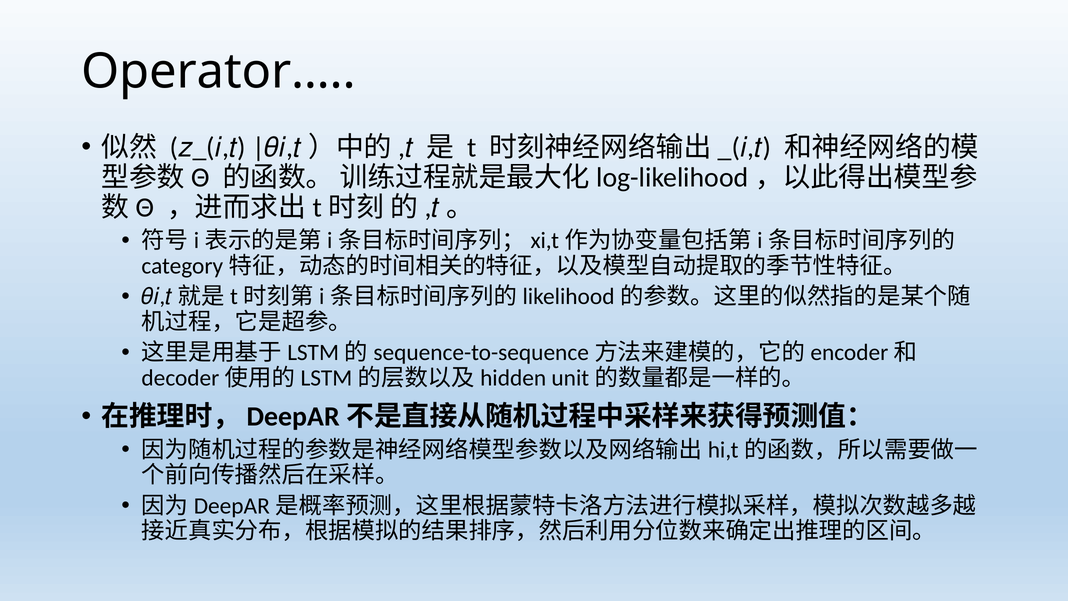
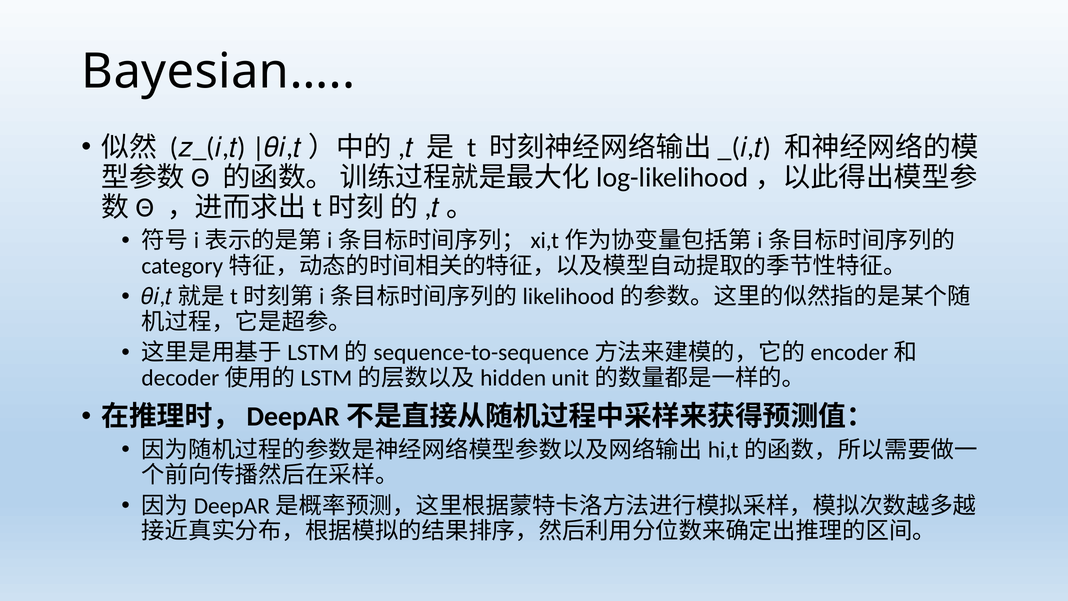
Operator…: Operator… -> Bayesian… (218, 72)
